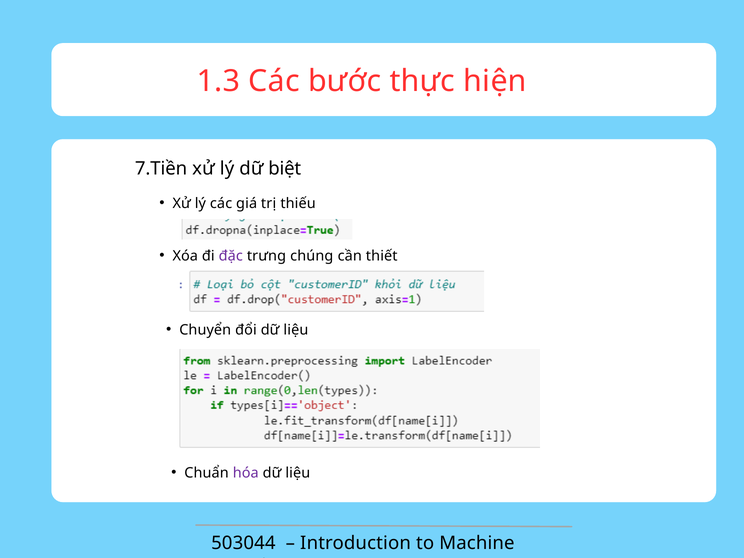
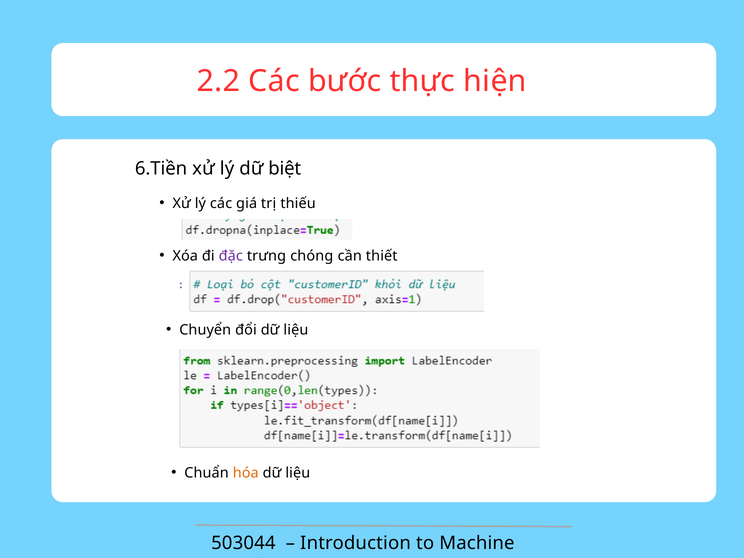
1.3: 1.3 -> 2.2 (218, 81)
7.Tiền: 7.Tiền -> 6.Tiền (161, 169)
chúng: chúng -> chóng (312, 256)
hóa colour: purple -> orange (246, 473)
